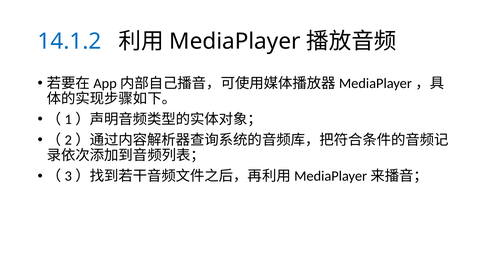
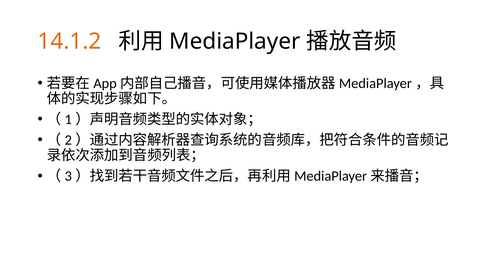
14.1.2 colour: blue -> orange (69, 41)
